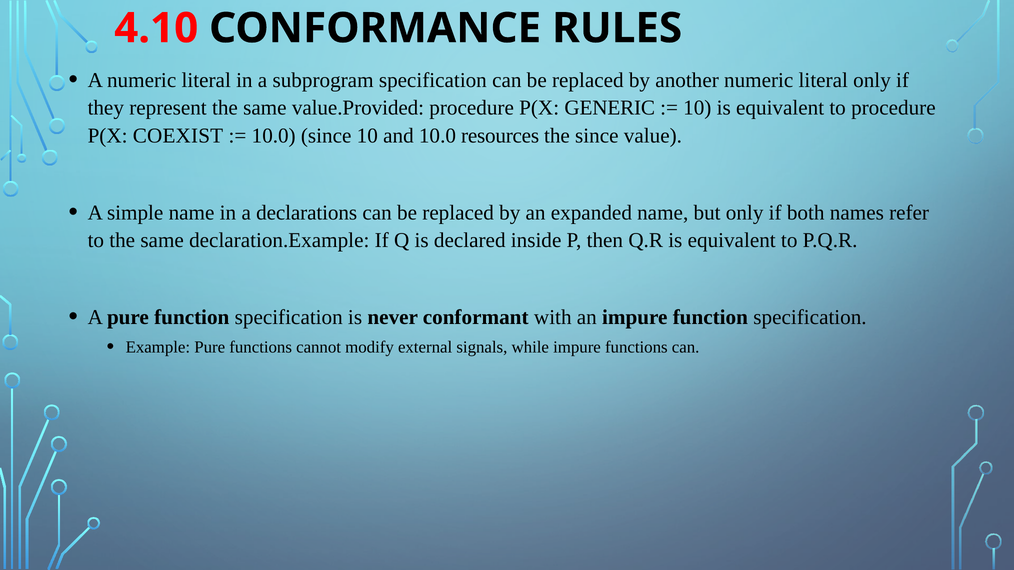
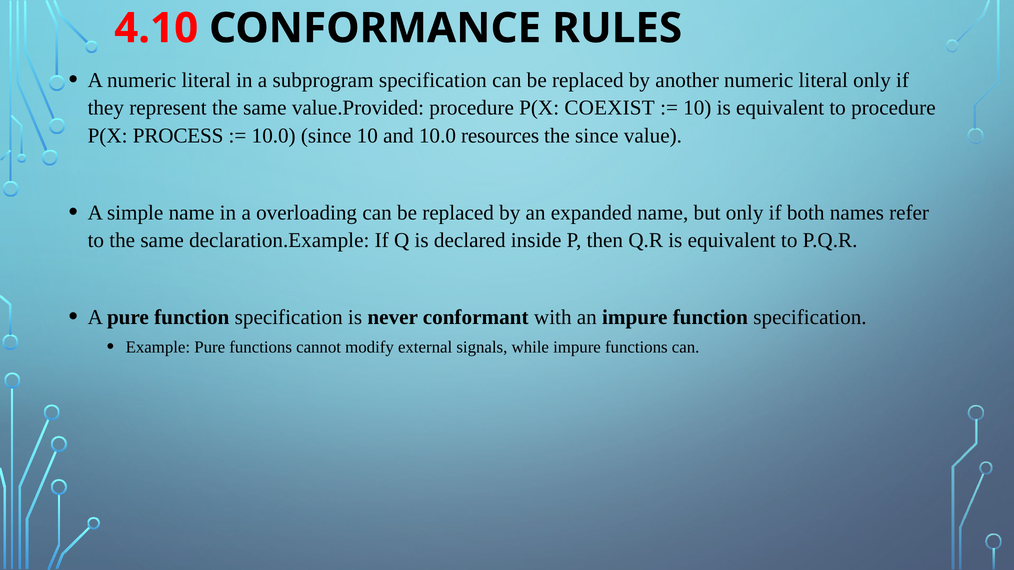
GENERIC: GENERIC -> COEXIST (610, 108)
COEXIST: COEXIST -> PROCESS (178, 136)
declarations: declarations -> overloading (307, 213)
